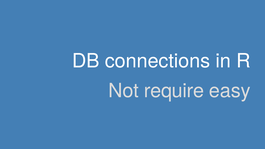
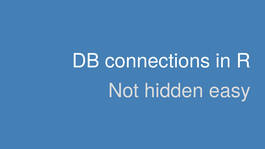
require: require -> hidden (174, 91)
